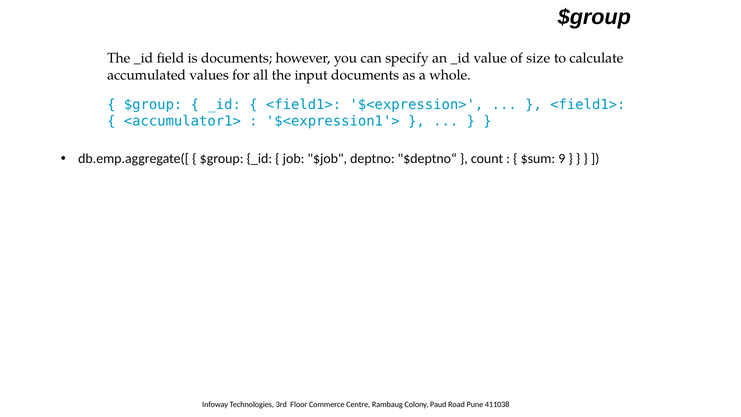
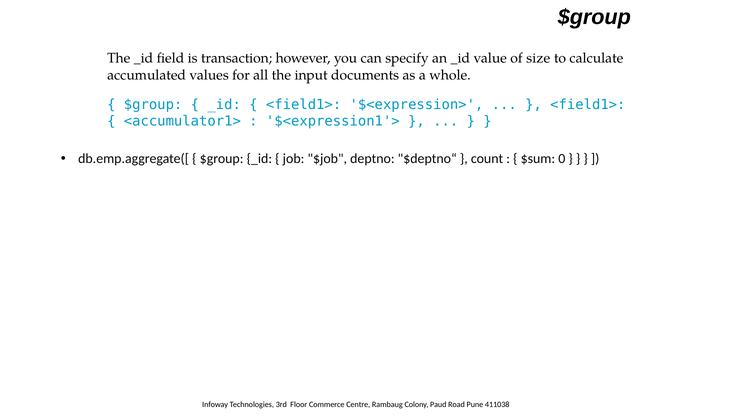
is documents: documents -> transaction (237, 58)
9: 9 -> 0 (562, 159)
